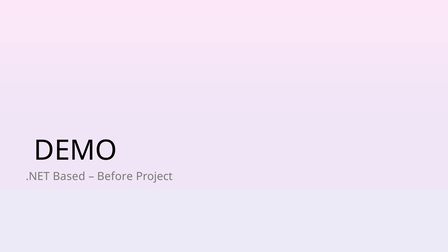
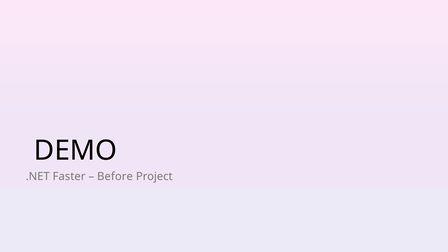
Based: Based -> Faster (69, 176)
